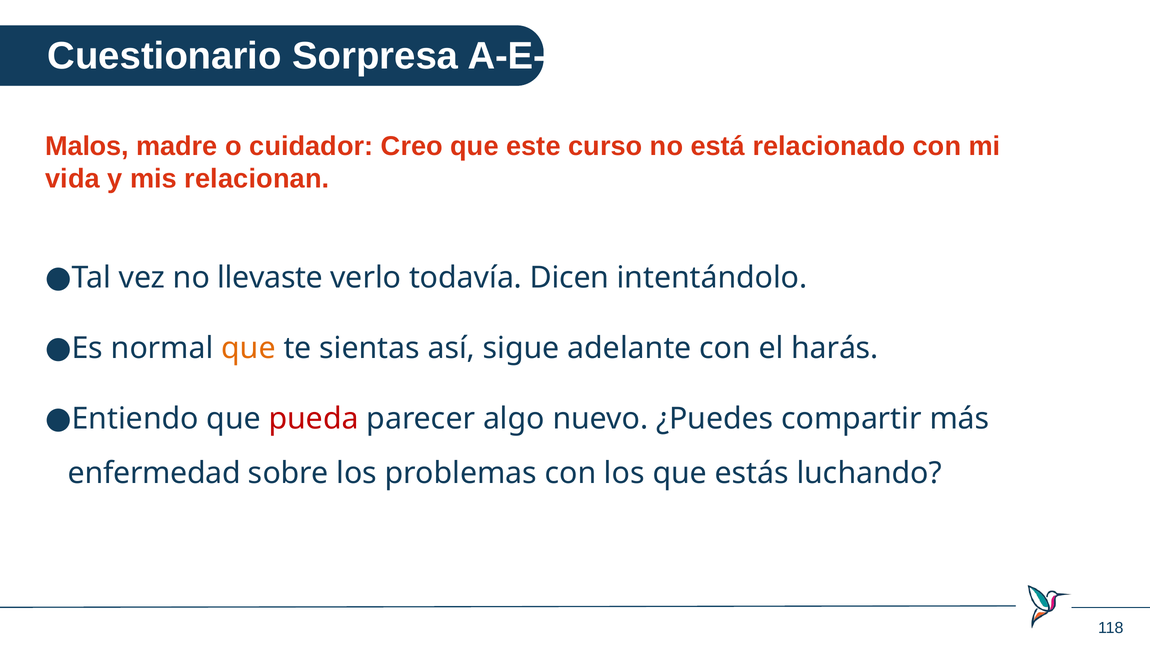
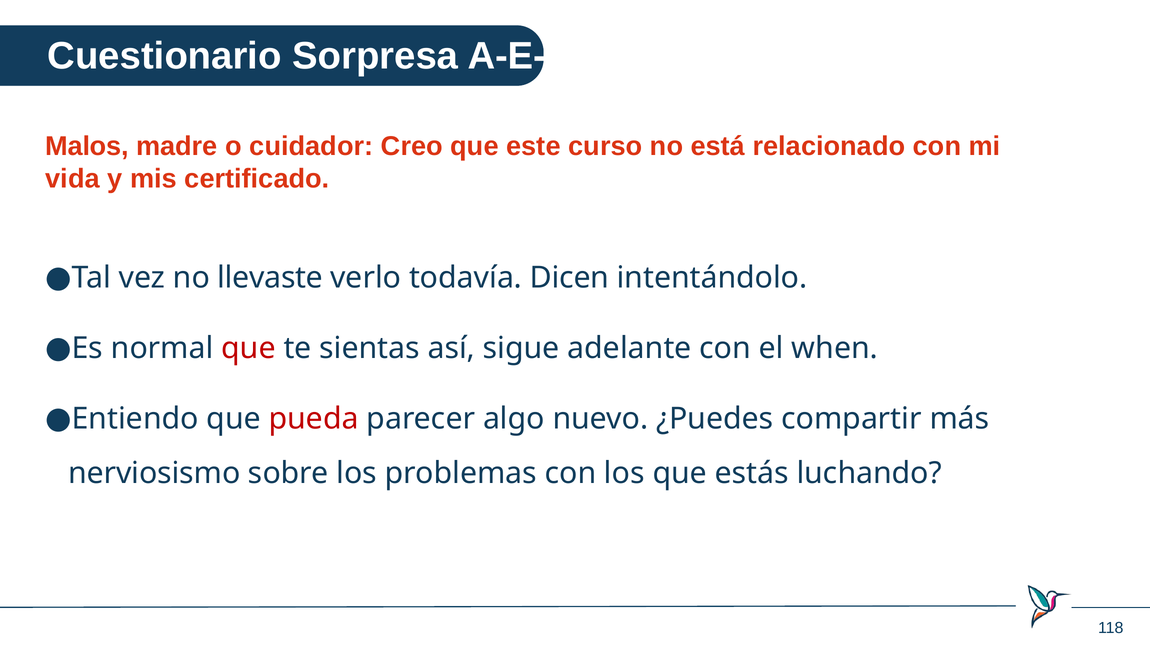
relacionan: relacionan -> certificado (257, 179)
que colour: orange -> red (249, 348)
harás: harás -> when (835, 348)
enfermedad: enfermedad -> nerviosismo (154, 473)
